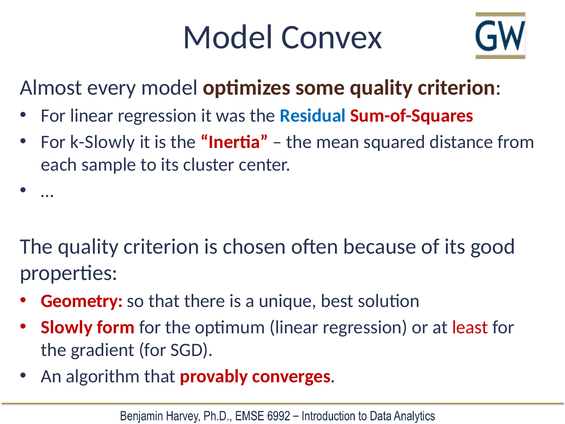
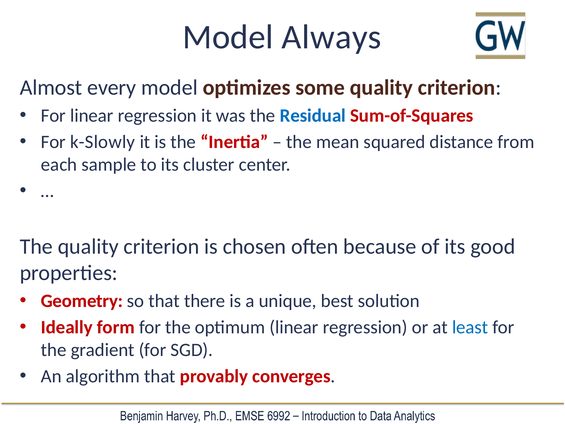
Convex: Convex -> Always (332, 37)
Slowly: Slowly -> Ideally (67, 327)
least colour: red -> blue (470, 327)
